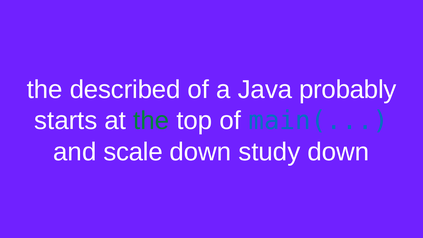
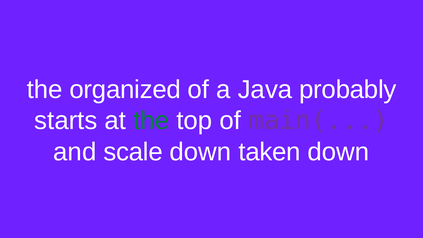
described: described -> organized (125, 90)
main( colour: blue -> purple (319, 121)
study: study -> taken (270, 152)
